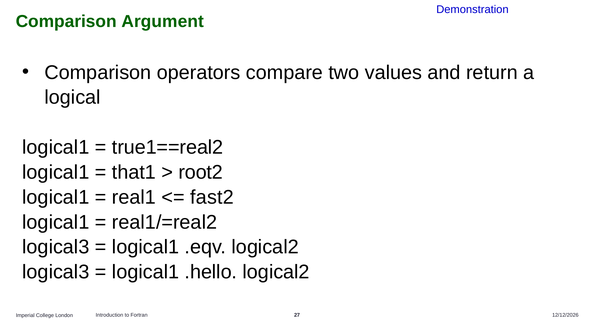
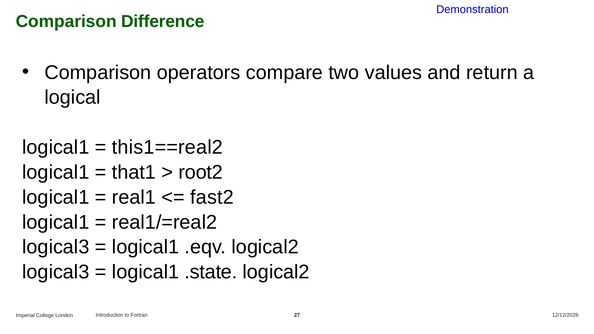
Argument: Argument -> Difference (163, 22)
true1==real2: true1==real2 -> this1==real2 (167, 147)
.hello: .hello -> .state (211, 272)
